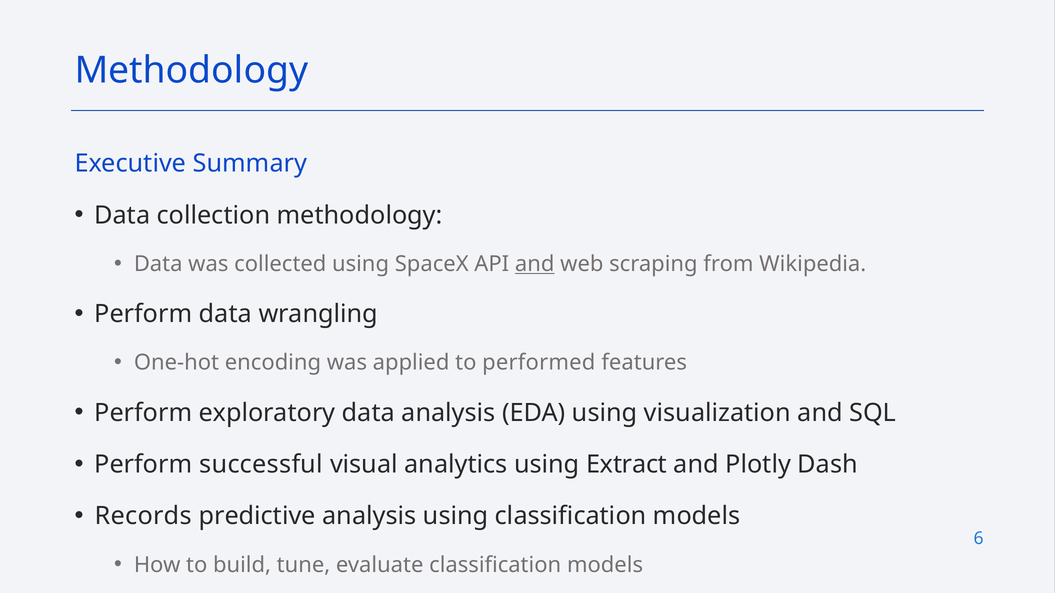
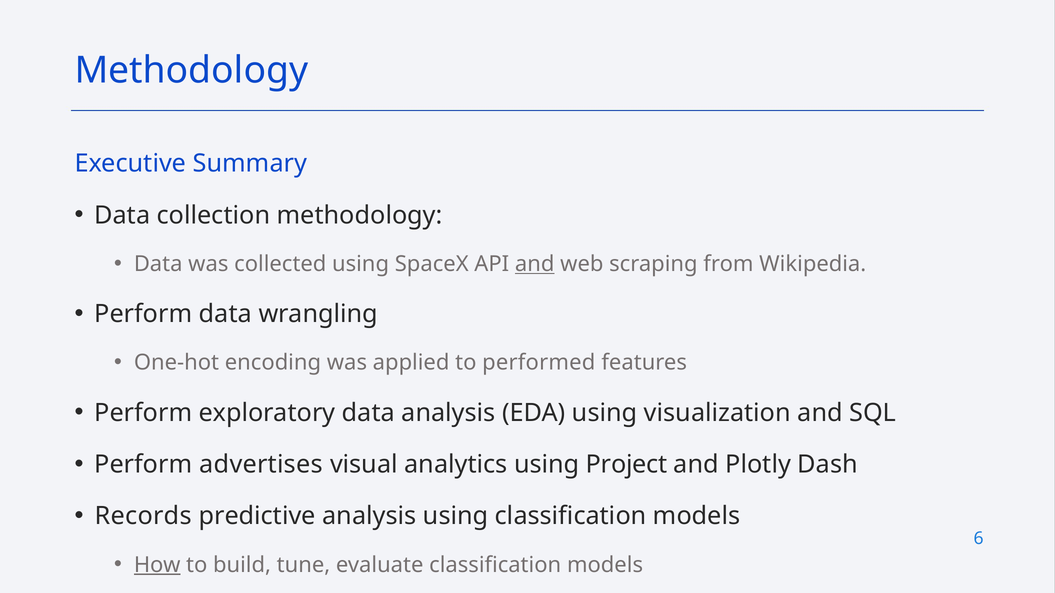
successful: successful -> advertises (261, 465)
Extract: Extract -> Project (627, 465)
How underline: none -> present (157, 565)
